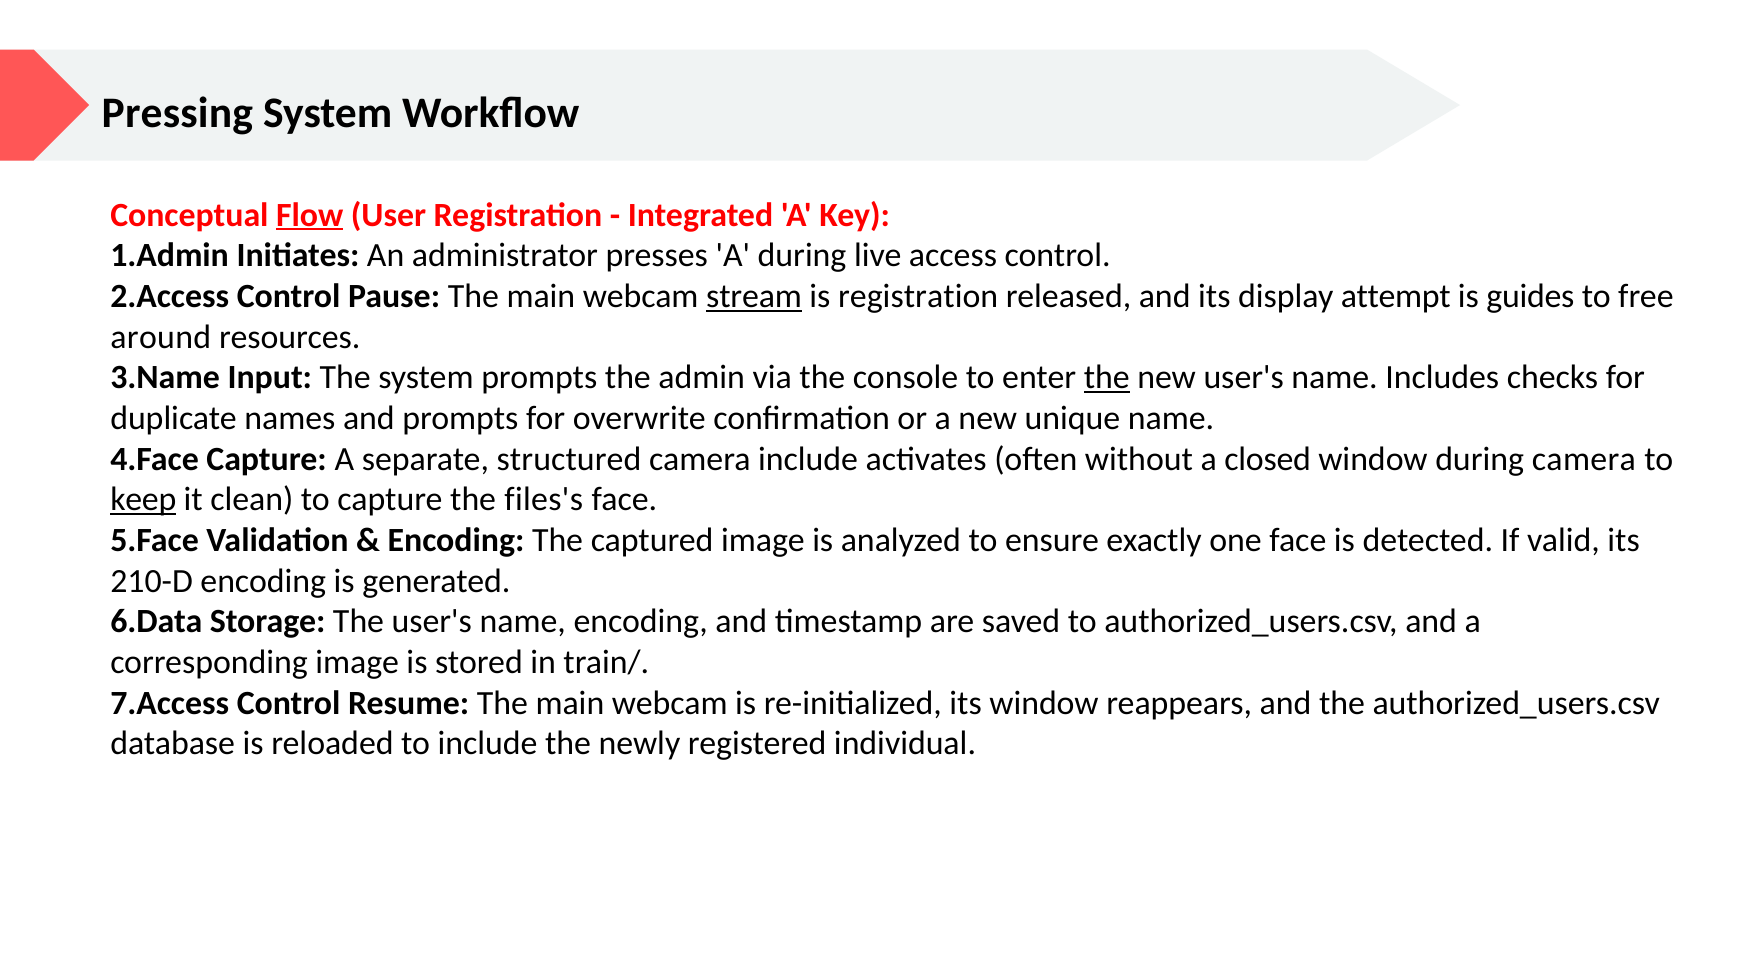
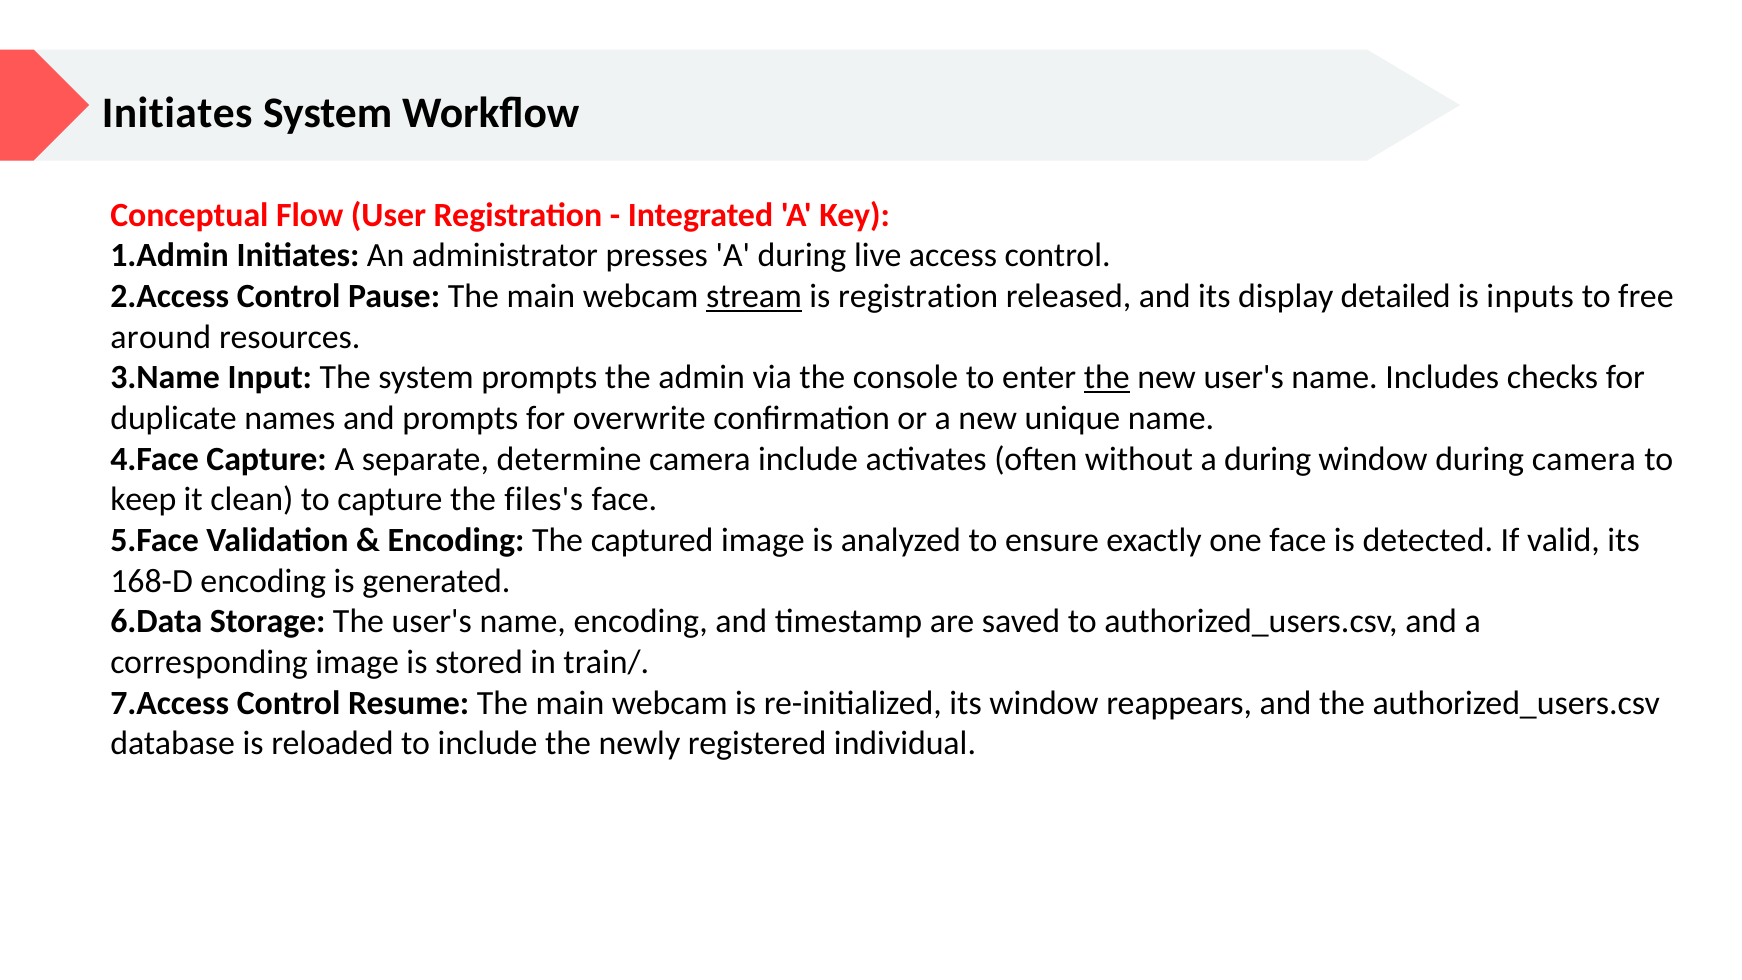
Pressing: Pressing -> Initiates (177, 113)
Flow underline: present -> none (310, 215)
attempt: attempt -> detailed (1396, 296)
guides: guides -> inputs (1530, 296)
structured: structured -> determine (569, 459)
without a closed: closed -> during (1268, 459)
keep underline: present -> none (143, 500)
210-D: 210-D -> 168-D (152, 581)
